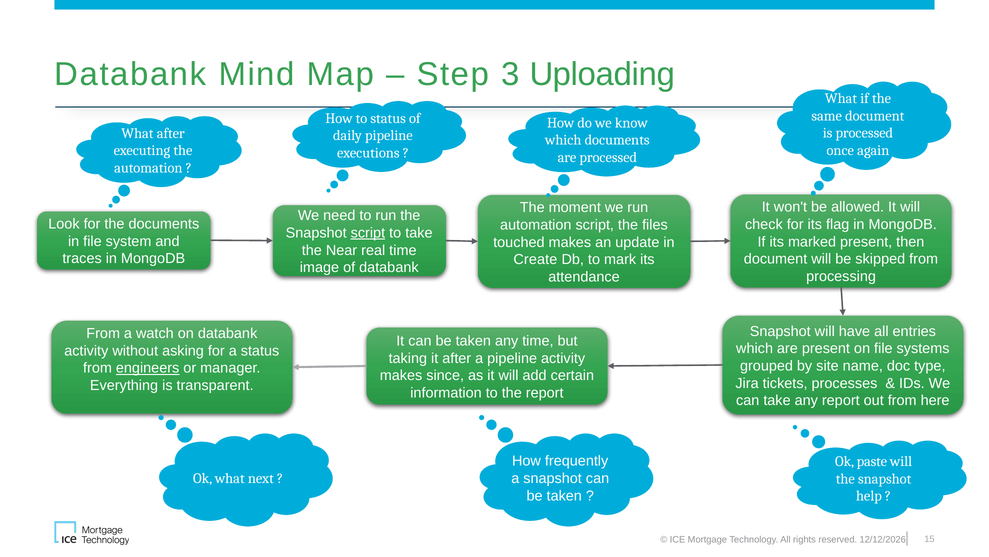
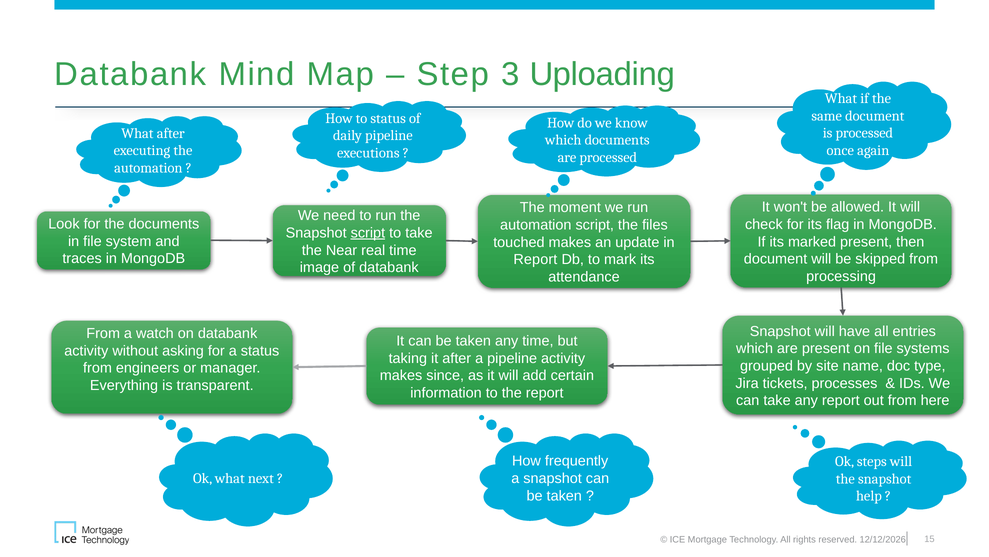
Create: Create -> Report (535, 259)
engineers underline: present -> none (148, 368)
paste: paste -> steps (872, 461)
